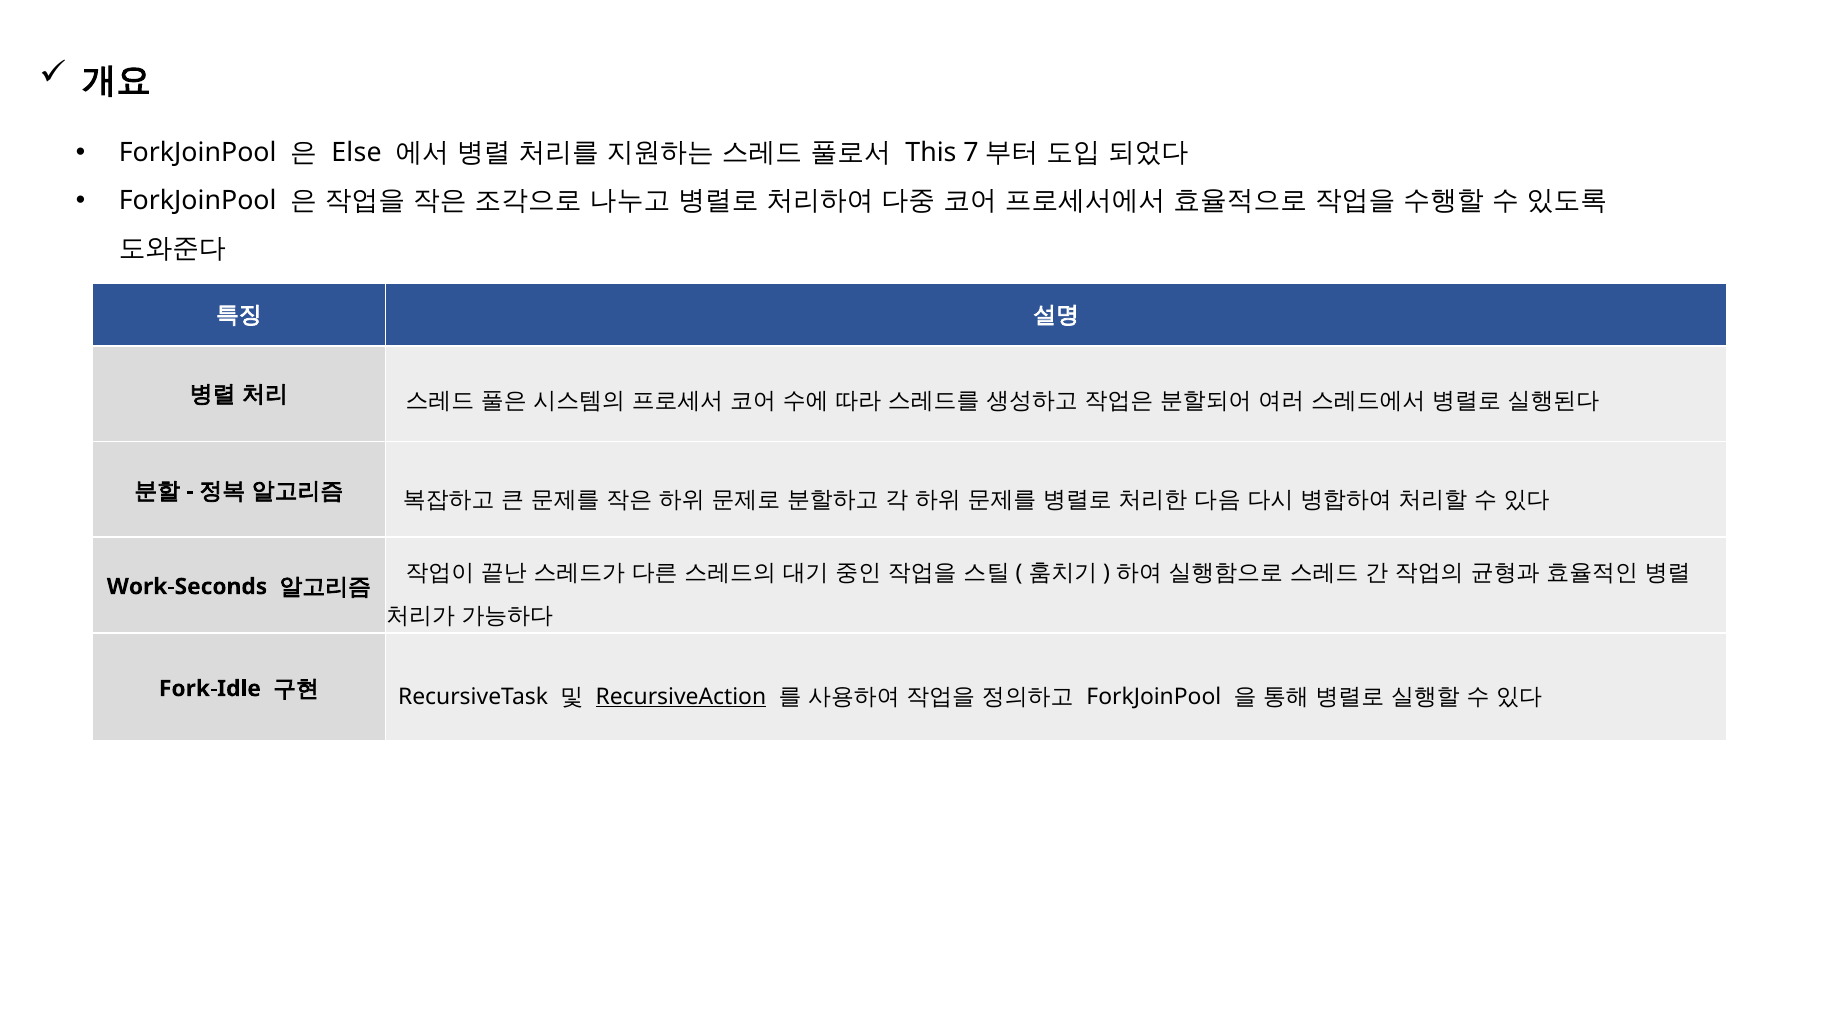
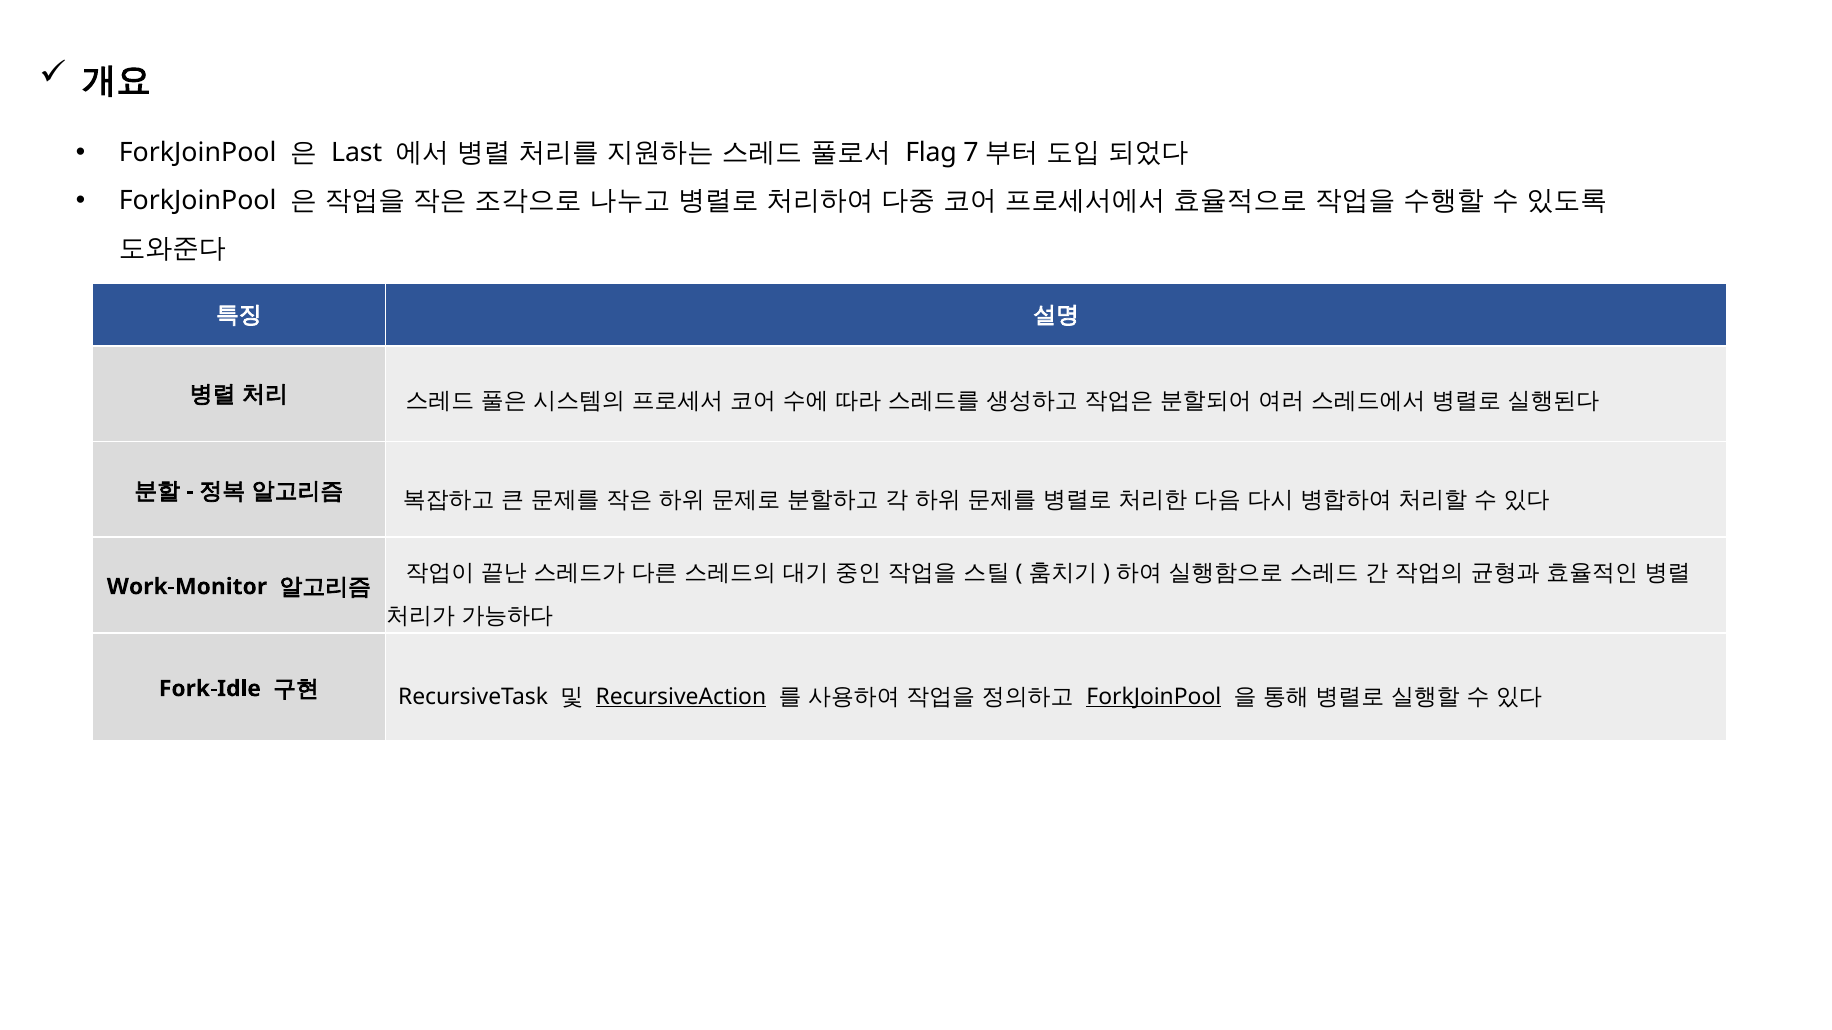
Else: Else -> Last (357, 153)
This: This -> Flag (931, 153)
Work-Seconds: Work-Seconds -> Work-Monitor (187, 587)
ForkJoinPool underline: none -> present (1154, 697)
